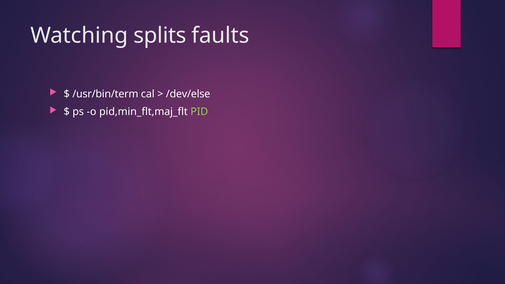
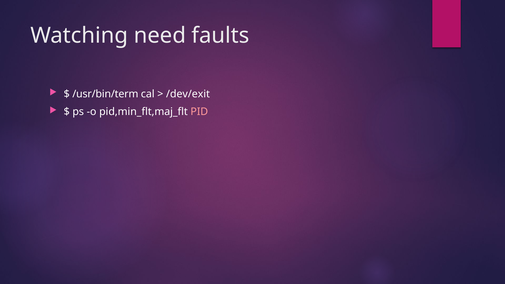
splits: splits -> need (160, 35)
/dev/else: /dev/else -> /dev/exit (188, 94)
PID colour: light green -> pink (199, 112)
